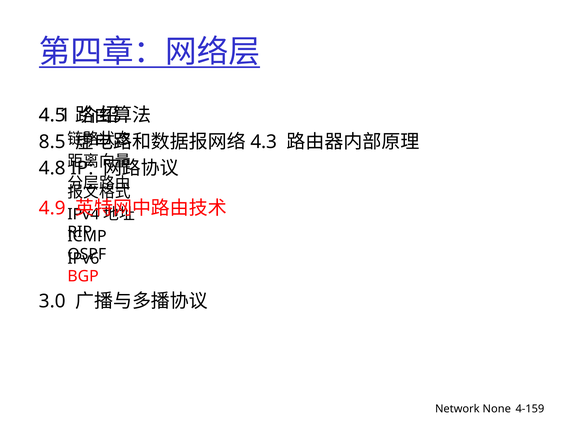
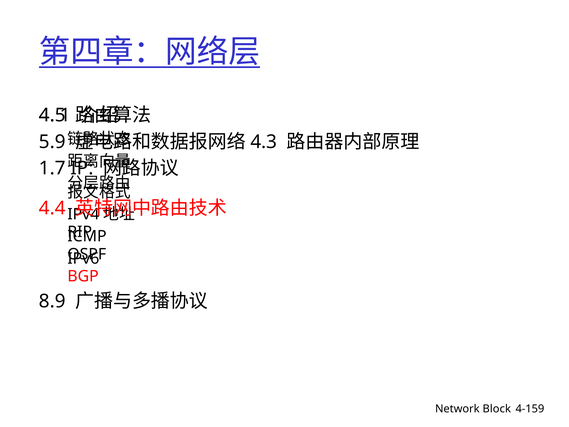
8.5: 8.5 -> 5.9 (52, 142)
4.8: 4.8 -> 1.7 (52, 168)
4.9: 4.9 -> 4.4 (52, 208)
3.0: 3.0 -> 8.9 (52, 301)
None: None -> Block (497, 409)
